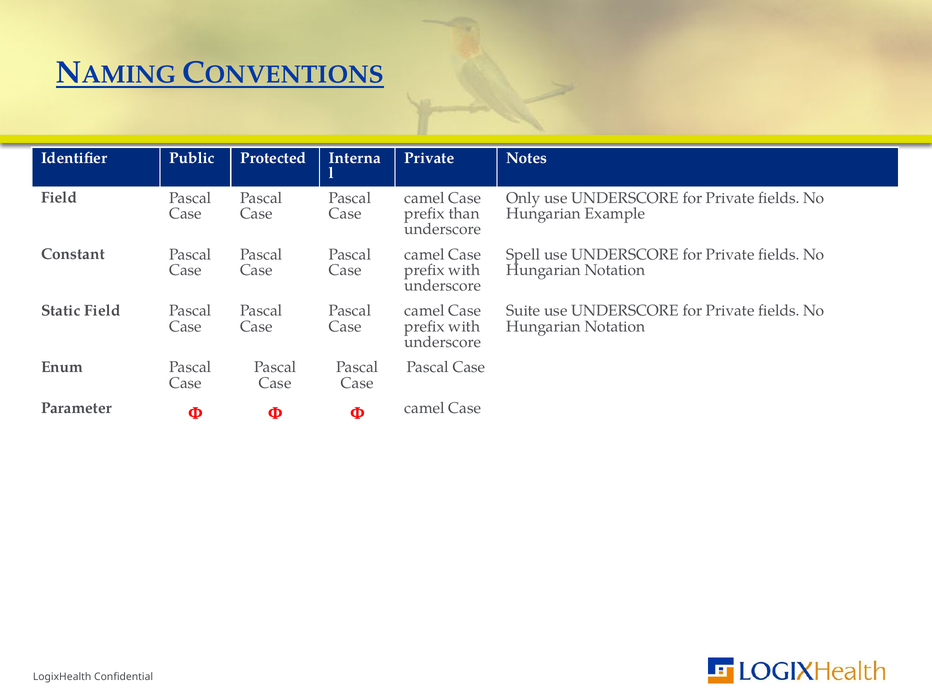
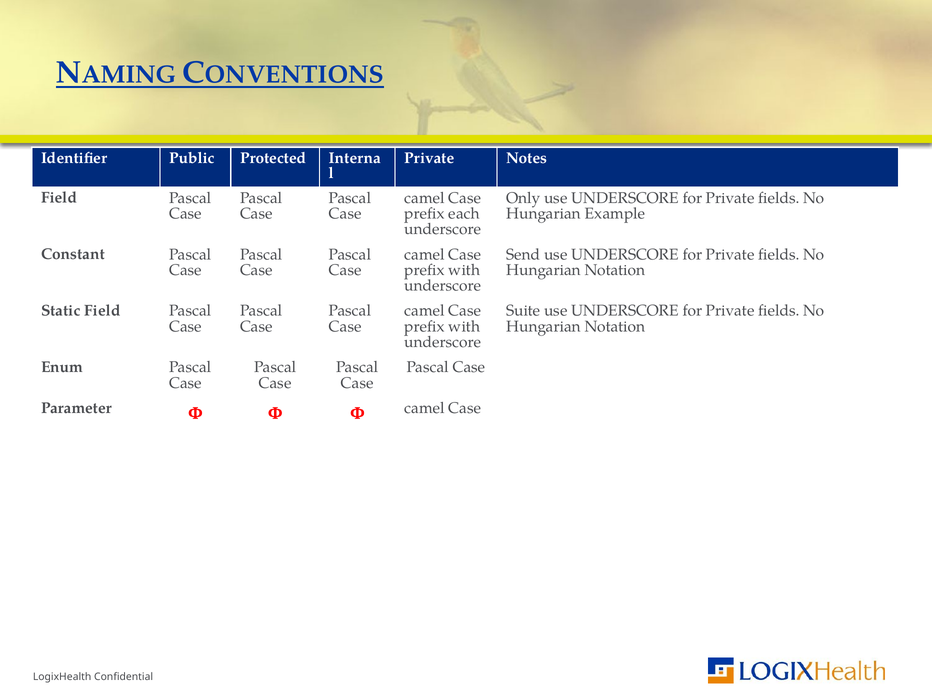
than: than -> each (464, 214)
Spell: Spell -> Send (523, 254)
